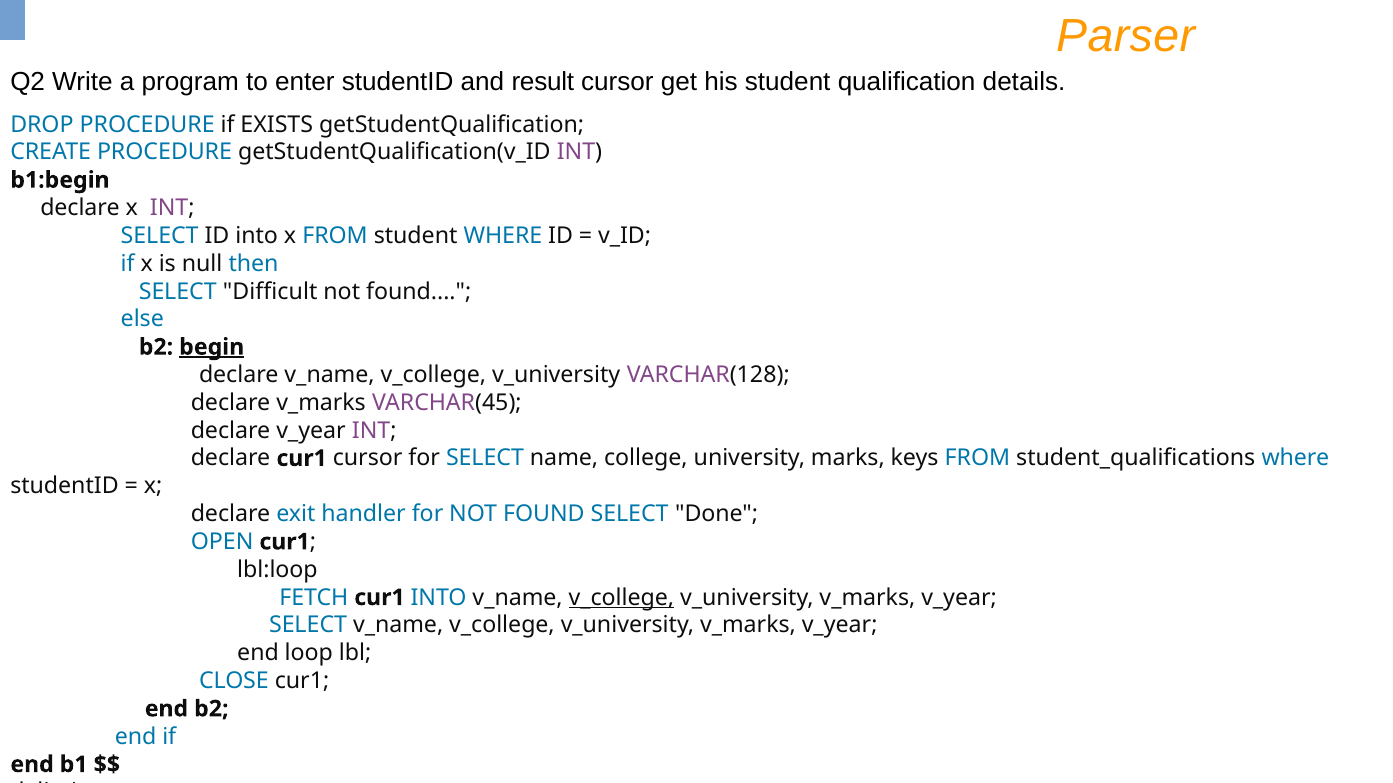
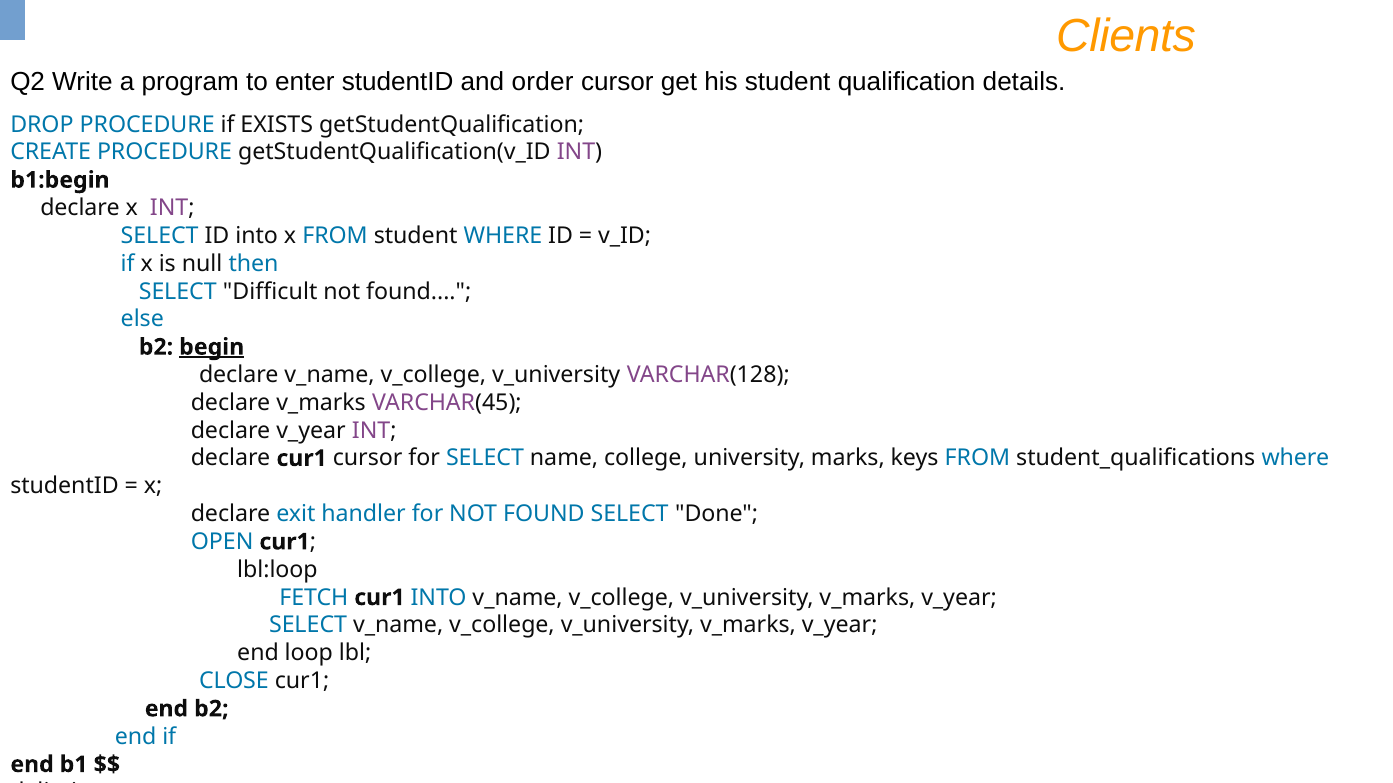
Parser: Parser -> Clients (1126, 36)
result: result -> order (543, 82)
v_college underline: present -> none (621, 598)
